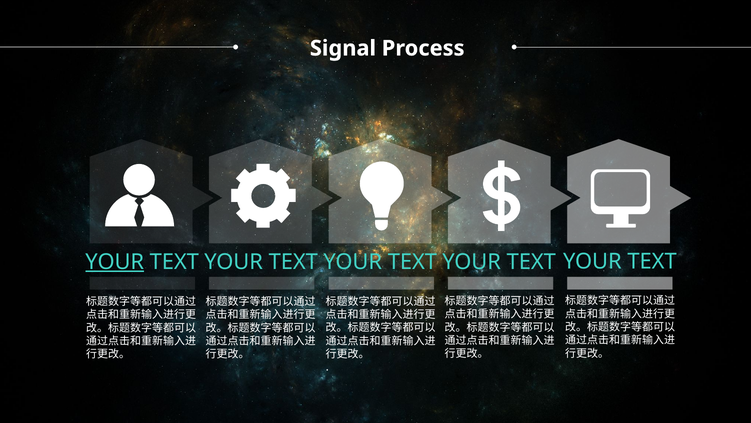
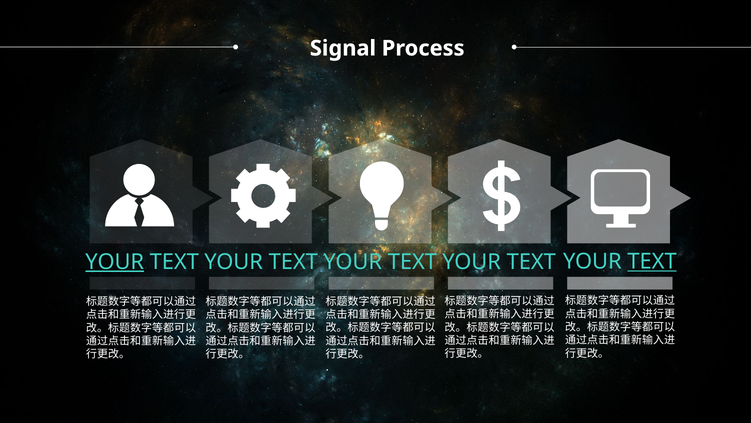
TEXT underline: none -> present (652, 261)
